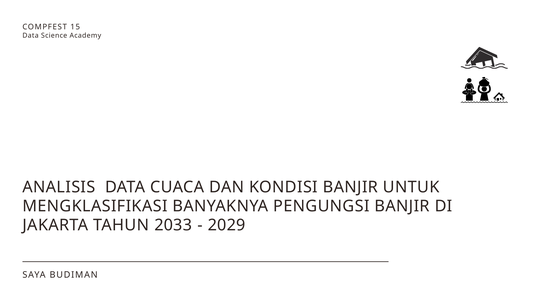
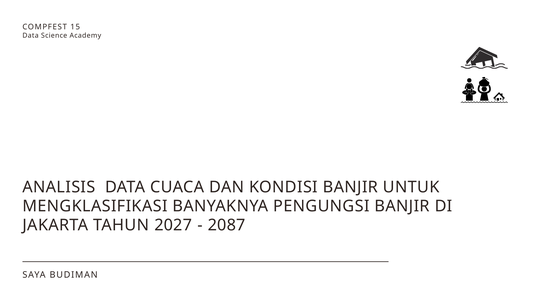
2033: 2033 -> 2027 (173, 225)
2029: 2029 -> 2087 (227, 225)
